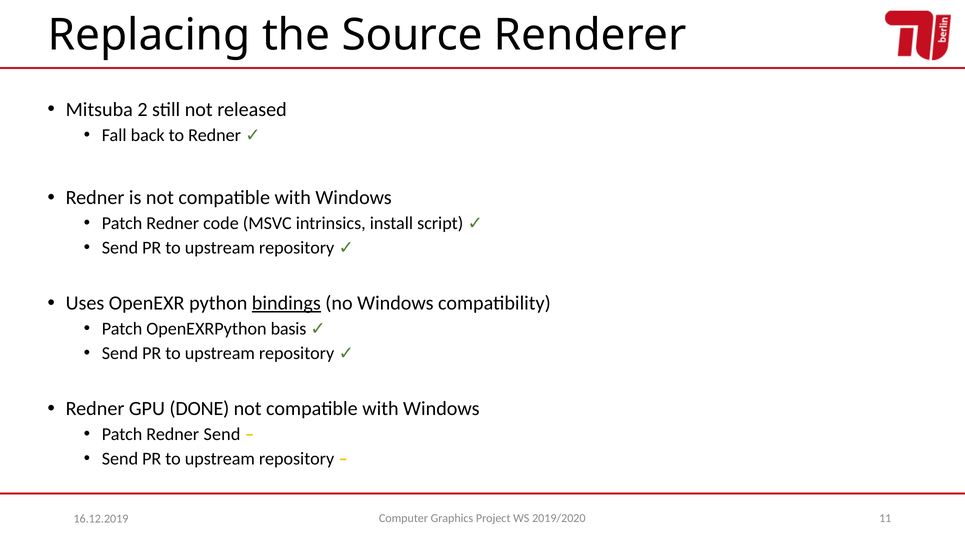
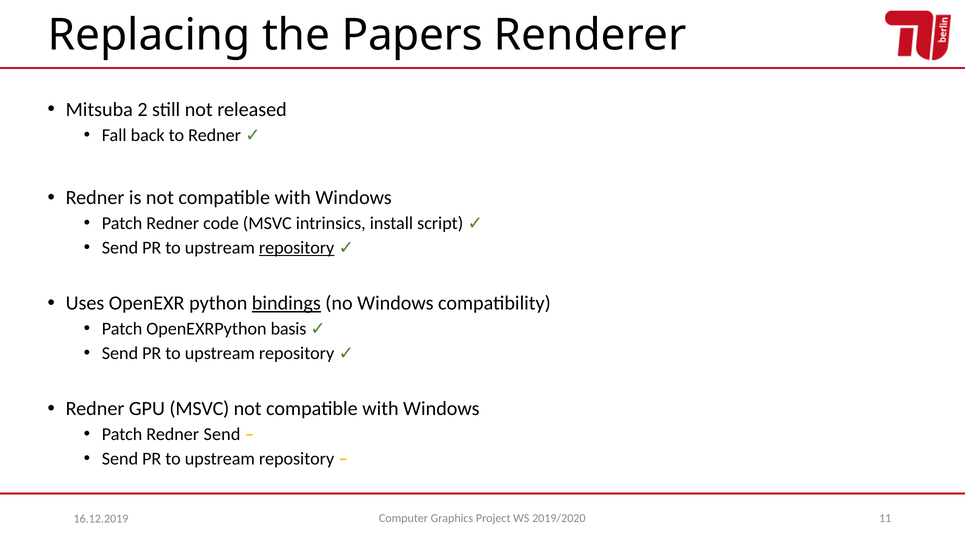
Source: Source -> Papers (412, 35)
repository underline: none -> present (297, 248)
GPU DONE: DONE -> MSVC (199, 408)
